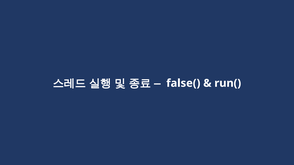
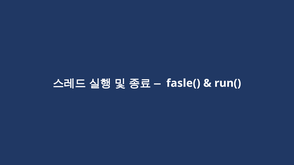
false(: false( -> fasle( (183, 83)
